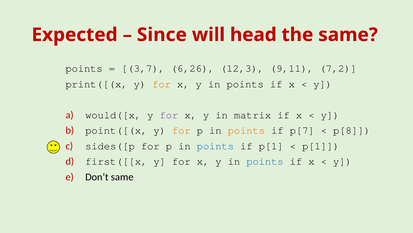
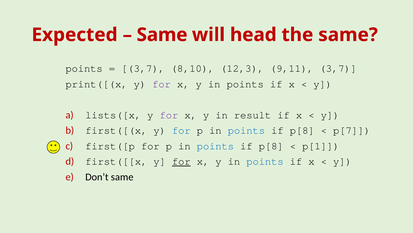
Since: Since -> Same (162, 35)
6,26: 6,26 -> 8,10 (193, 68)
9,11 7,2: 7,2 -> 3,7 (338, 68)
for colour: orange -> purple (162, 84)
would([x: would([x -> lists([x (113, 115)
matrix: matrix -> result (253, 115)
point([(x: point([(x -> first([(x (116, 130)
for colour: orange -> blue (181, 130)
points colour: orange -> blue (246, 130)
p[7: p[7 -> p[8 (302, 130)
p[8: p[8 -> p[7 (352, 130)
sides([p: sides([p -> first([p (110, 146)
p[1: p[1 -> p[8 (271, 146)
for underline: none -> present (181, 161)
